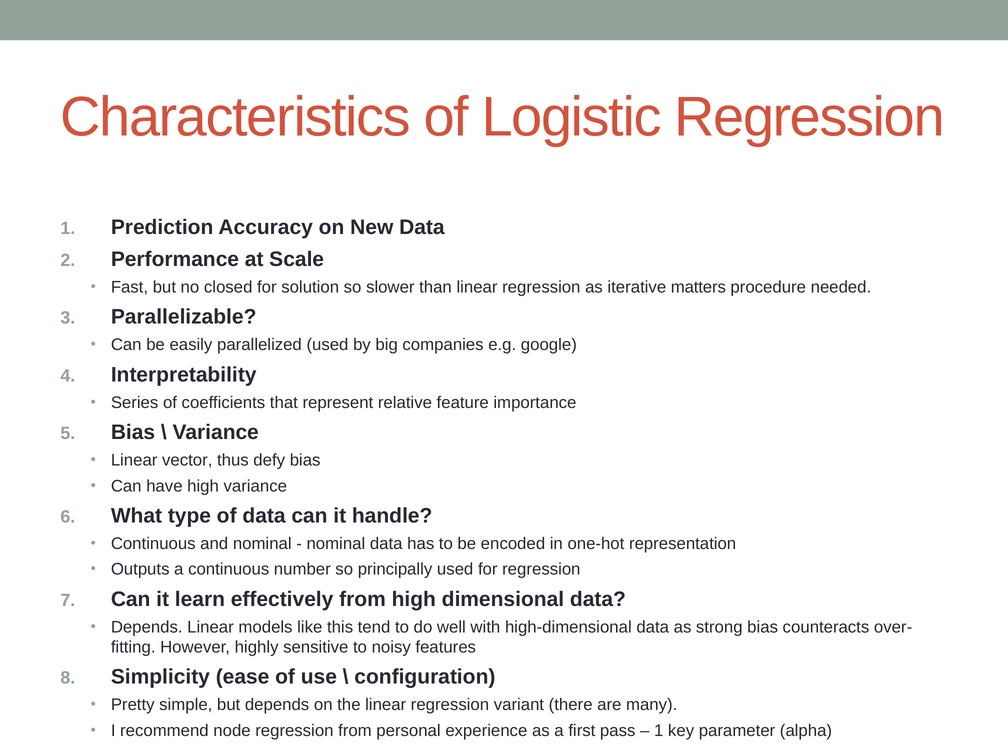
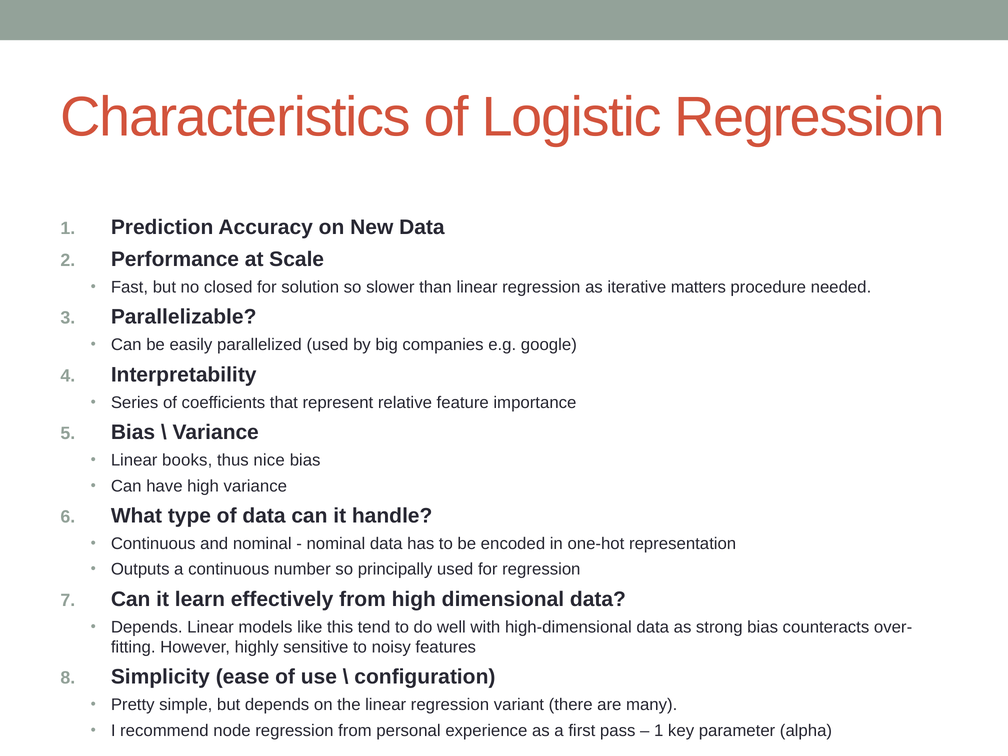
vector: vector -> books (187, 460)
defy: defy -> nice (269, 460)
